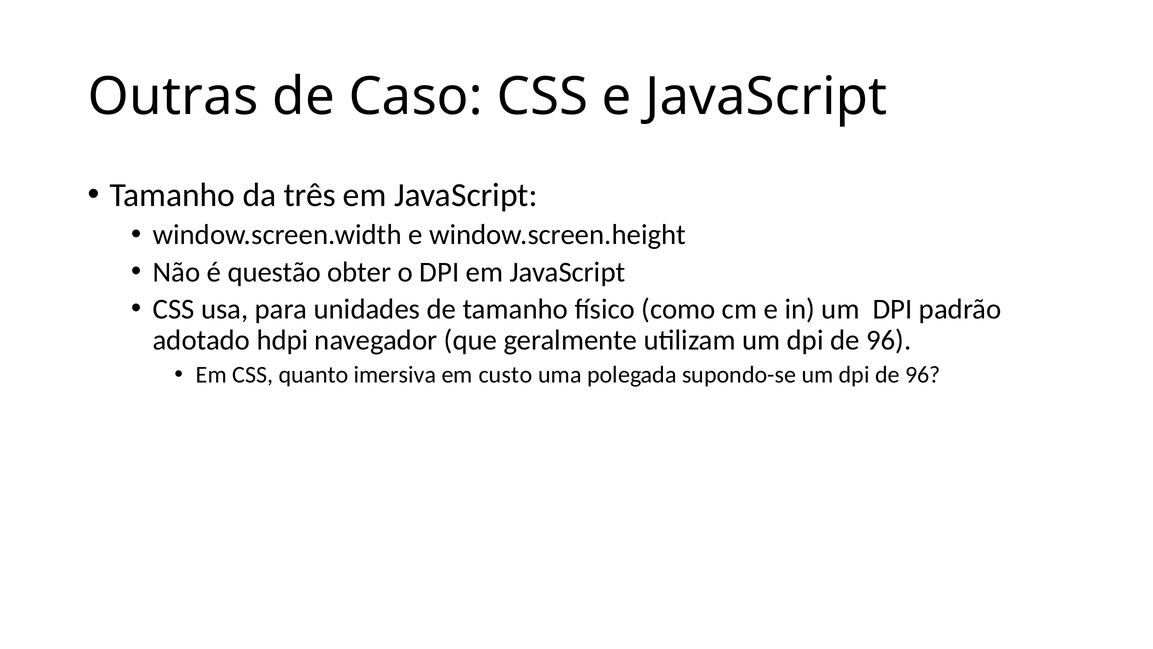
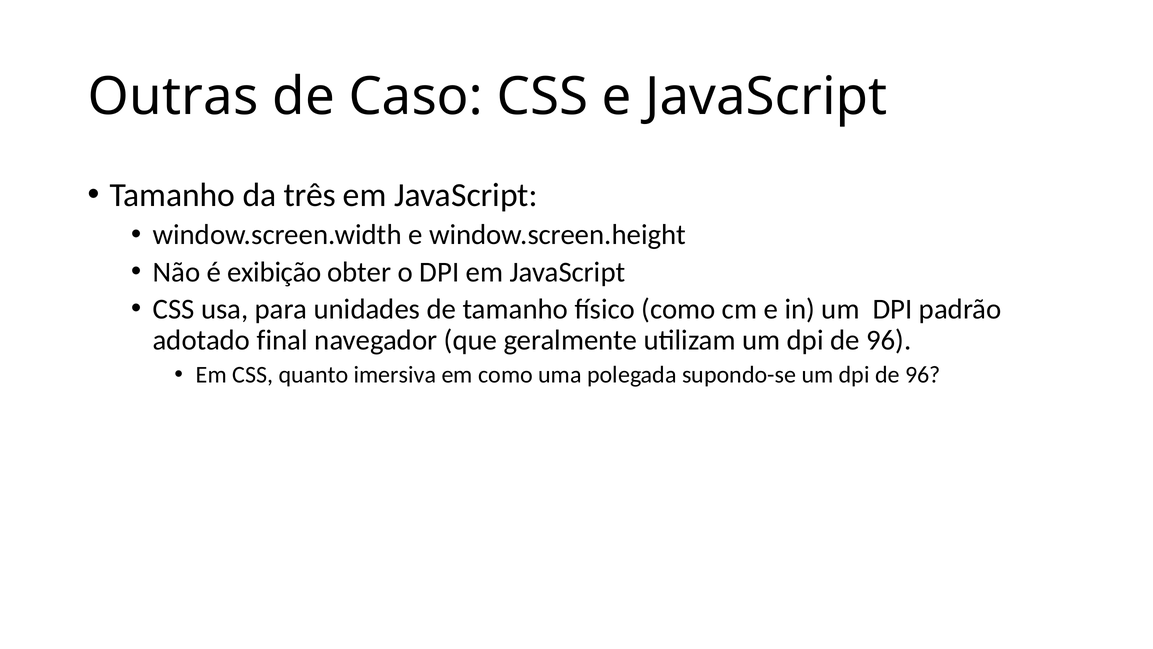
questão: questão -> exibição (274, 272)
hdpi: hdpi -> final (282, 340)
em custo: custo -> como (506, 375)
